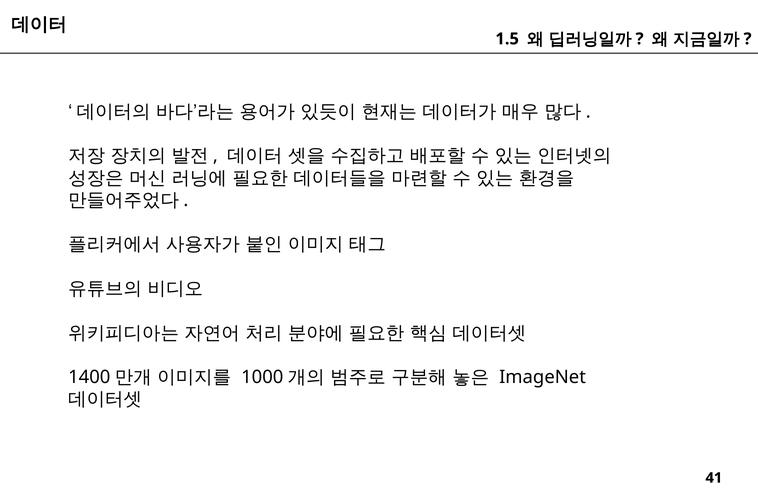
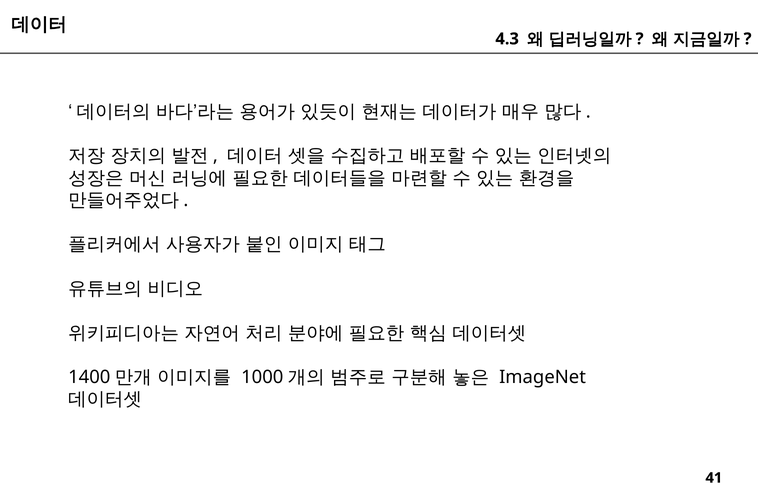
1.5: 1.5 -> 4.3 (507, 39)
